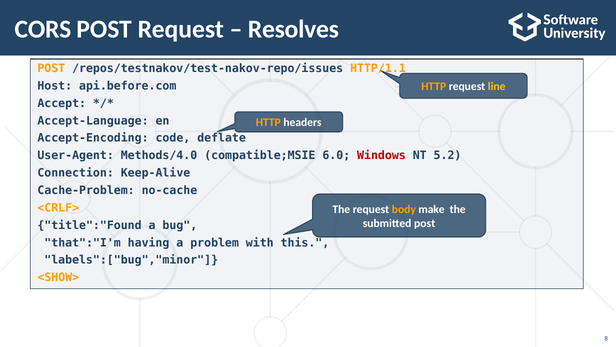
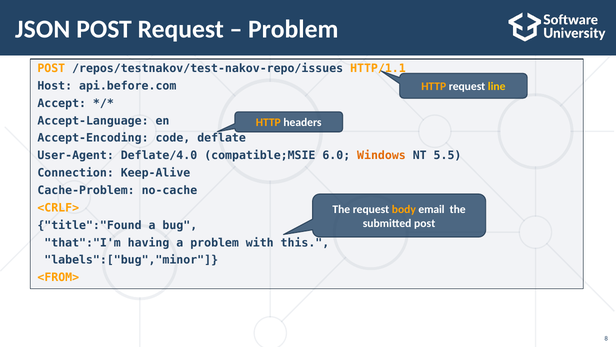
CORS: CORS -> JSON (43, 29)
Resolves: Resolves -> Problem (293, 29)
Methods/4.0: Methods/4.0 -> Deflate/4.0 (159, 155)
Windows colour: red -> orange (381, 155)
5.2: 5.2 -> 5.5 (448, 155)
make: make -> email (432, 209)
<SHOW>: <SHOW> -> <FROM> (58, 277)
